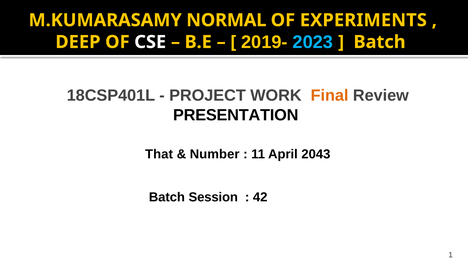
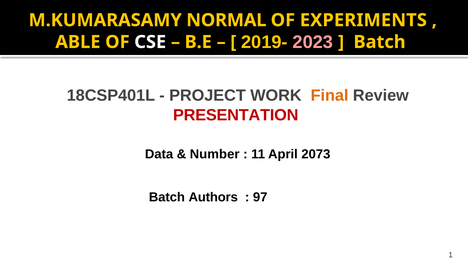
DEEP: DEEP -> ABLE (78, 42)
2023 colour: light blue -> pink (313, 42)
PRESENTATION colour: black -> red (236, 115)
That: That -> Data (159, 154)
2043: 2043 -> 2073 (316, 154)
Session: Session -> Authors (213, 197)
42: 42 -> 97 (260, 197)
